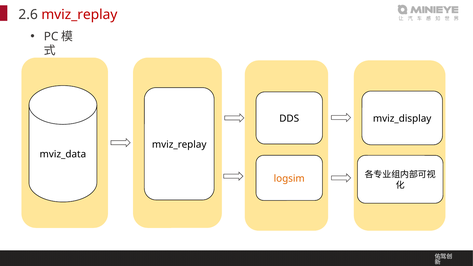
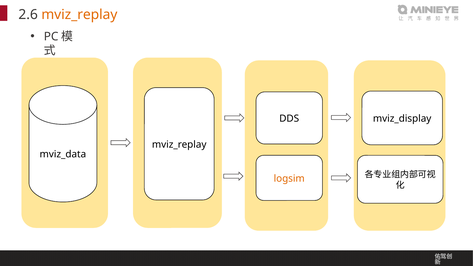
mviz_replay colour: red -> orange (79, 15)
